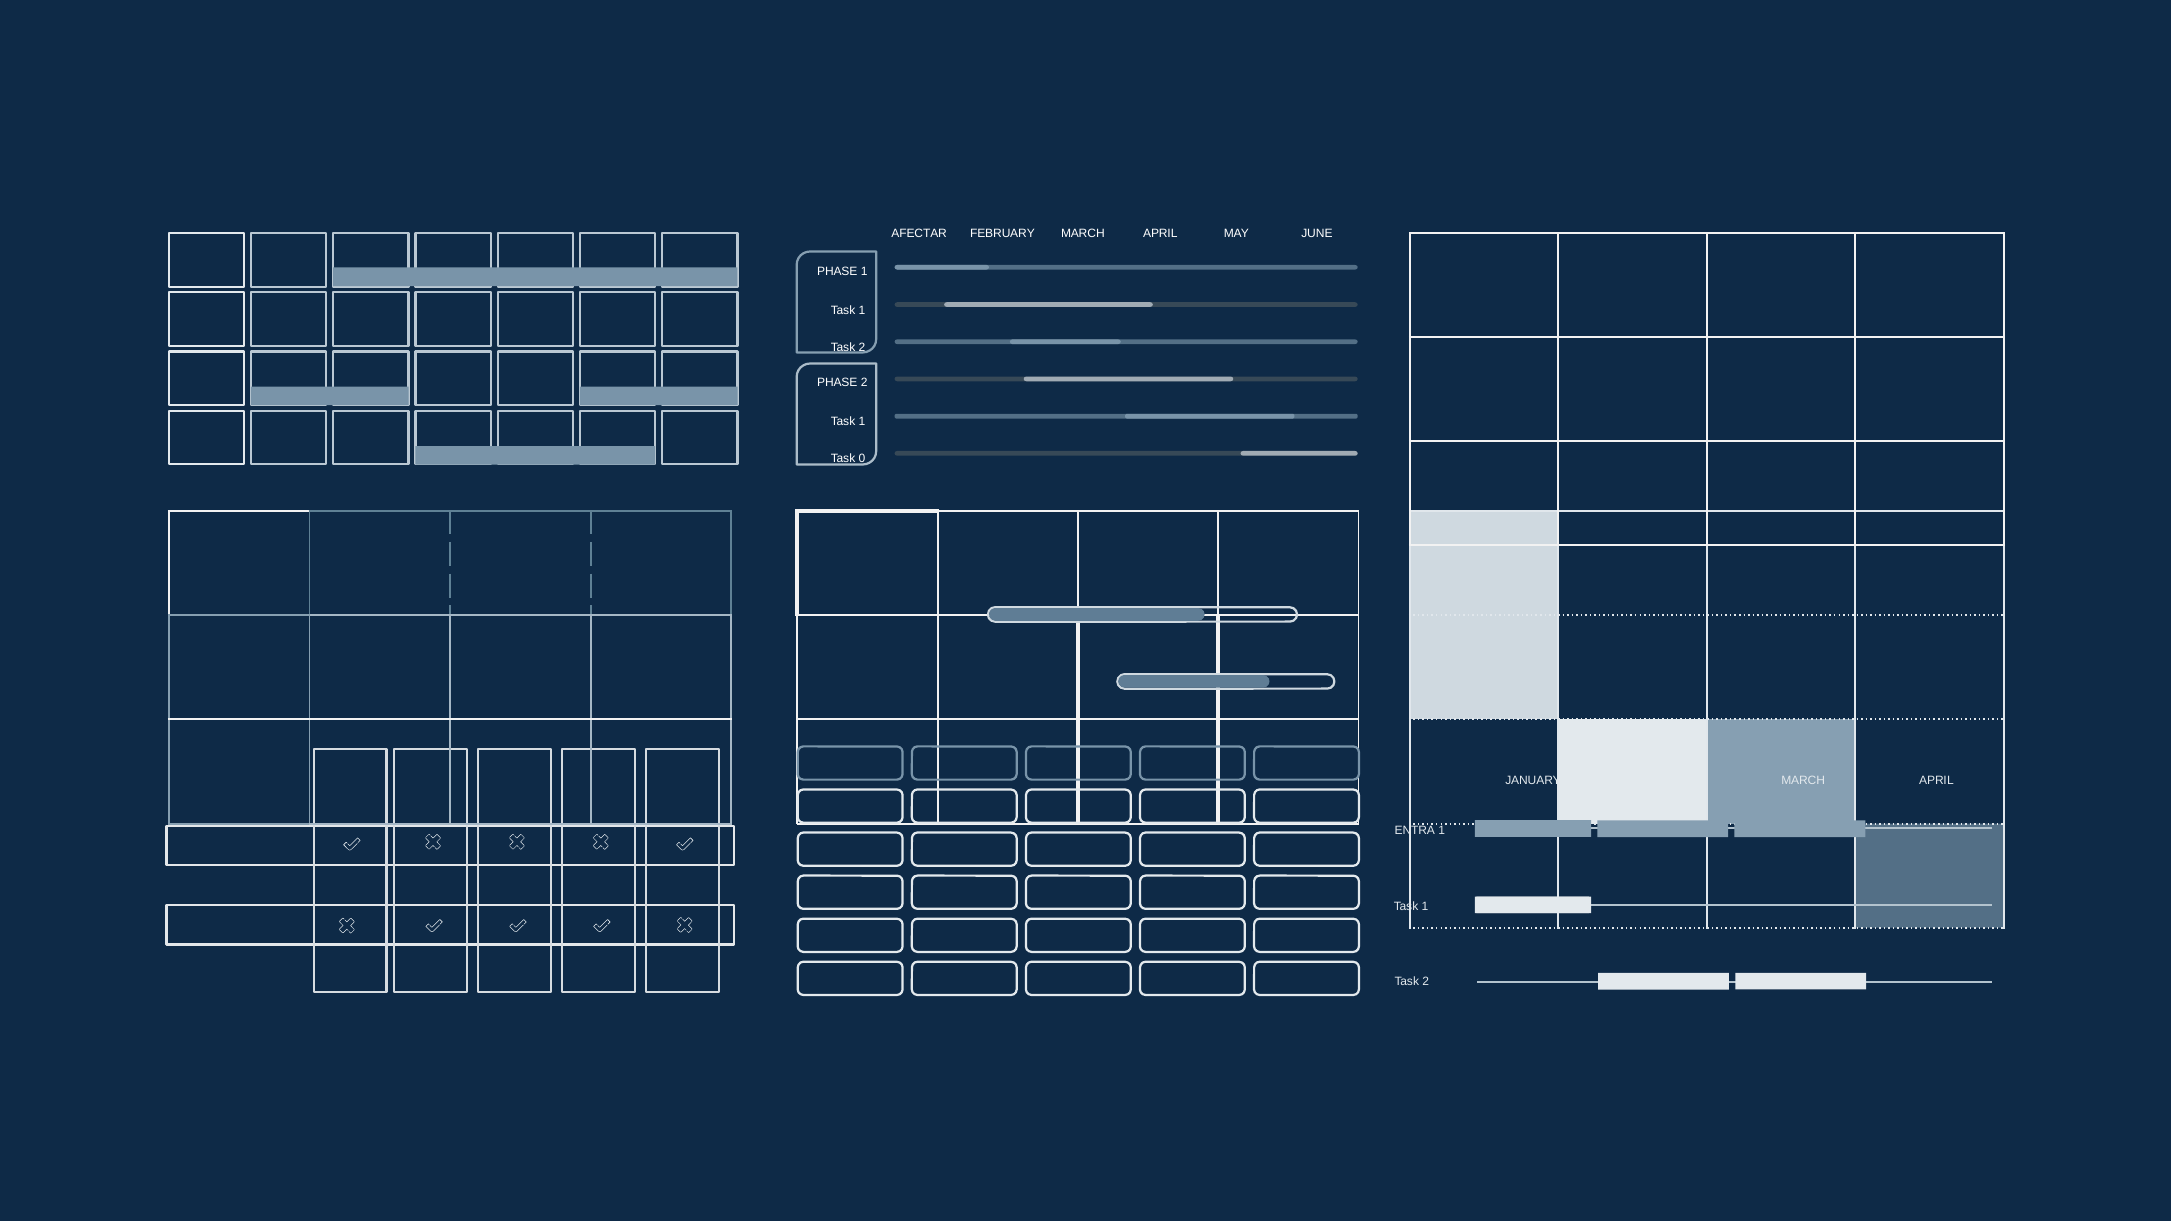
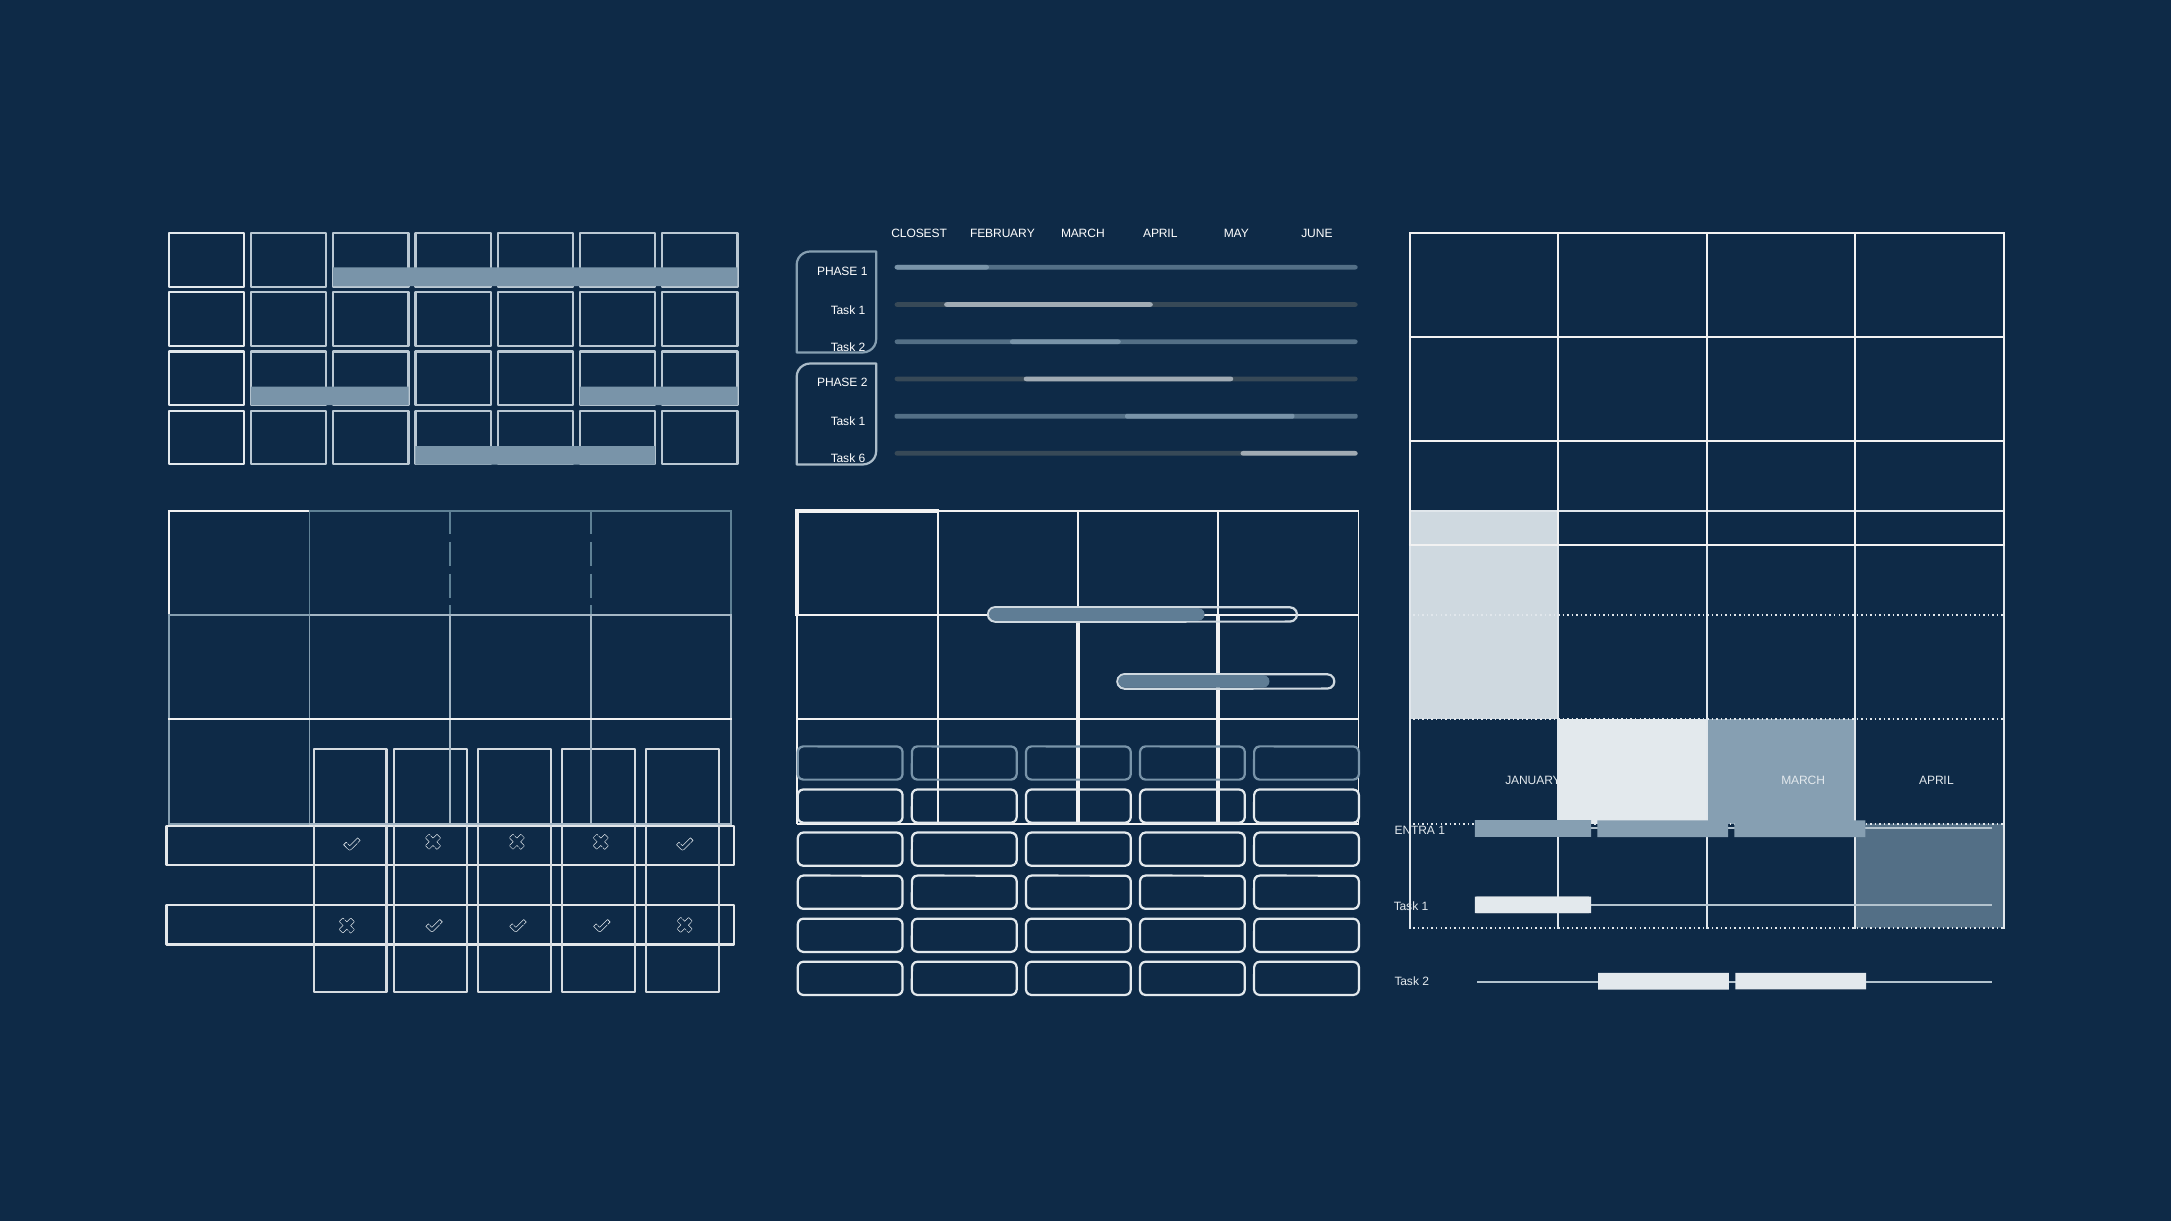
AFECTAR: AFECTAR -> CLOSEST (919, 234)
0: 0 -> 6 (862, 459)
